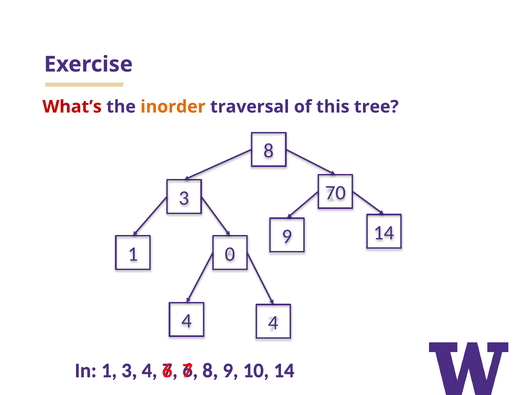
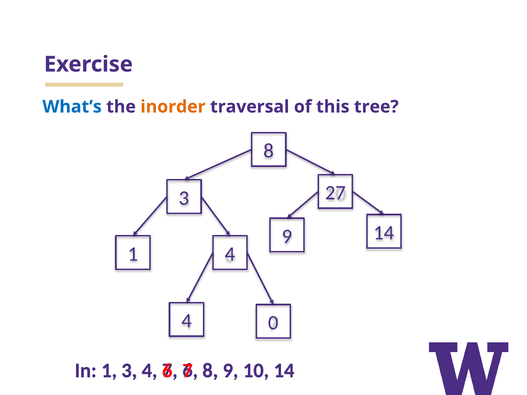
What’s colour: red -> blue (72, 107)
70: 70 -> 27 (335, 193)
1 0: 0 -> 4 (230, 254)
4 4: 4 -> 0 (273, 323)
